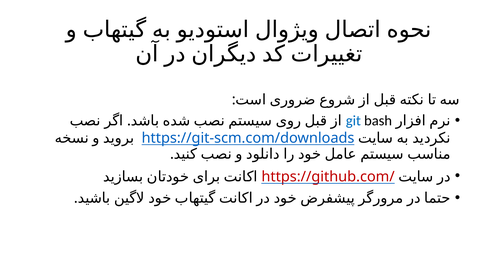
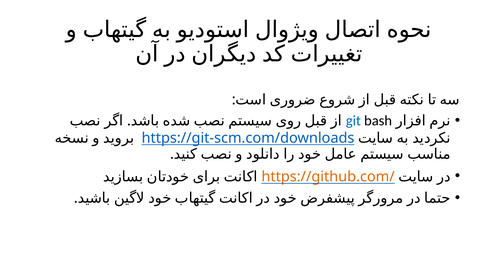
https://github.com/ colour: red -> orange (328, 177)
